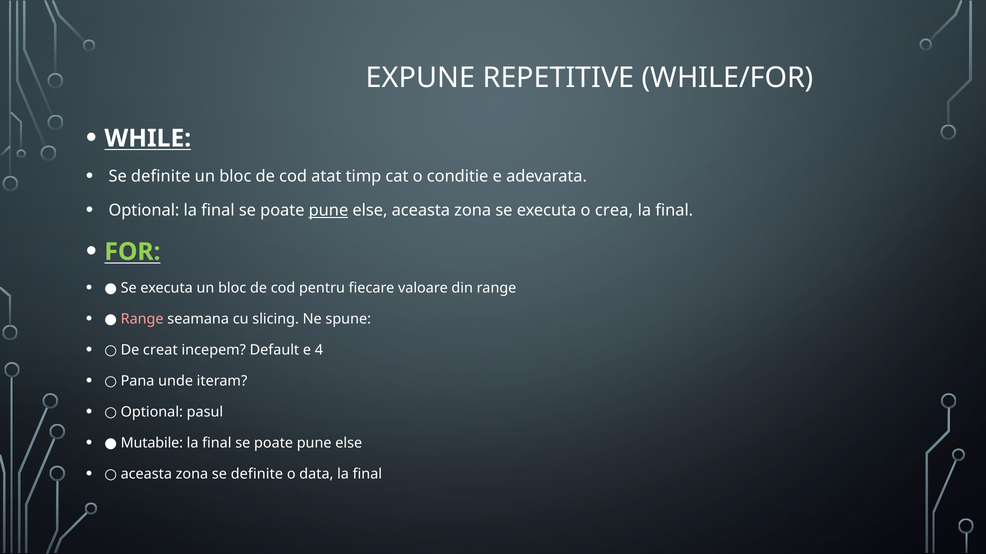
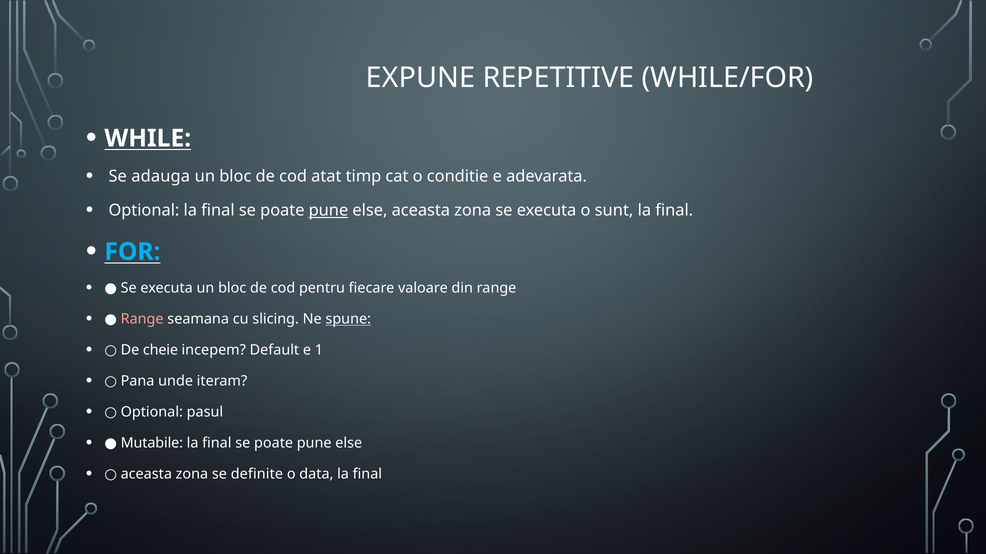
definite: definite -> adauga (161, 177)
crea: crea -> sunt (614, 211)
FOR colour: light green -> light blue (132, 252)
spune underline: none -> present (348, 319)
creat: creat -> cheie (160, 350)
4: 4 -> 1 (319, 350)
